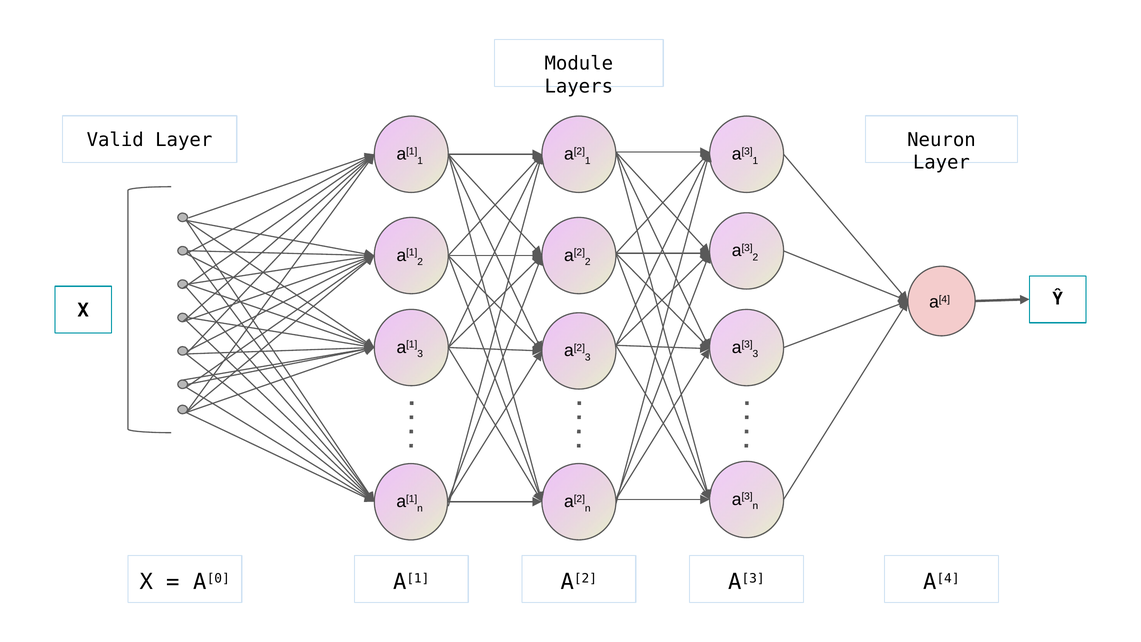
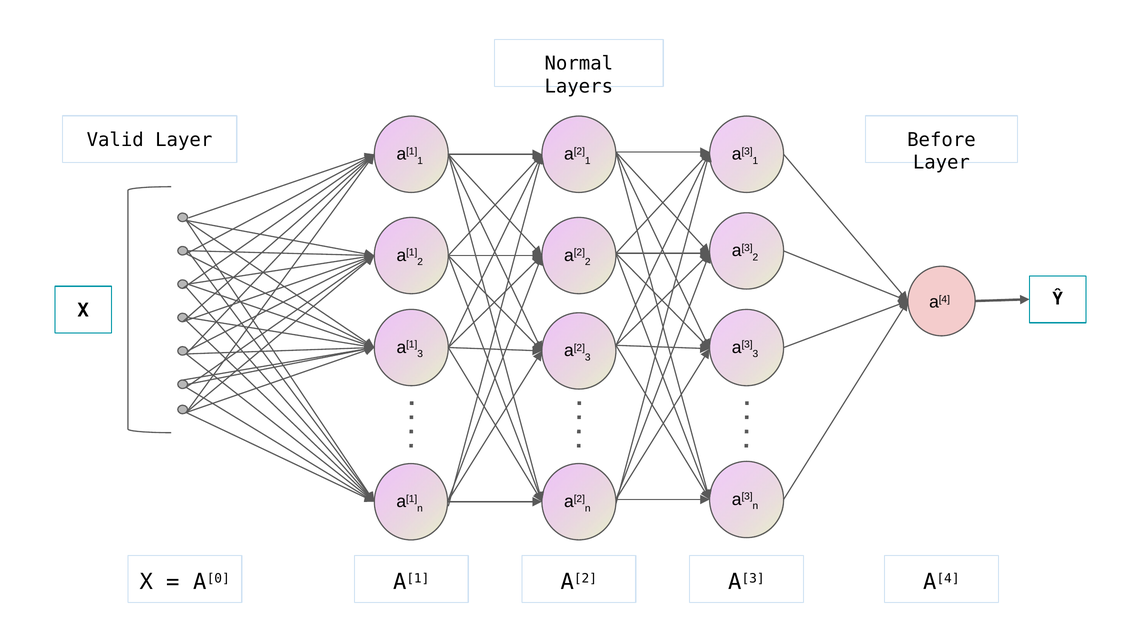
Module: Module -> Normal (579, 64)
Neuron: Neuron -> Before (941, 140)
